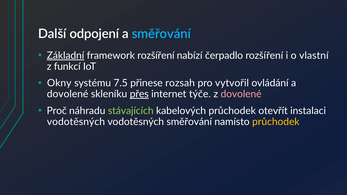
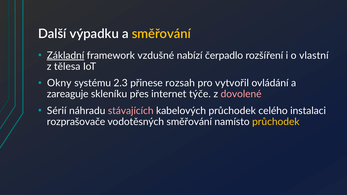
odpojení: odpojení -> výpadku (94, 34)
směřování colour: light blue -> yellow (161, 34)
framework rozšíření: rozšíření -> vzdušné (156, 56)
funkcí: funkcí -> tělesa (67, 67)
7.5: 7.5 -> 2.3 (121, 83)
dovolené: dovolené -> zareaguje (68, 94)
přes underline: present -> none (139, 94)
Proč: Proč -> Sérií (57, 111)
stávajících colour: light green -> pink (131, 111)
otevřít: otevřít -> celého (273, 111)
vodotěsných: vodotěsných -> rozprašovače (76, 122)
